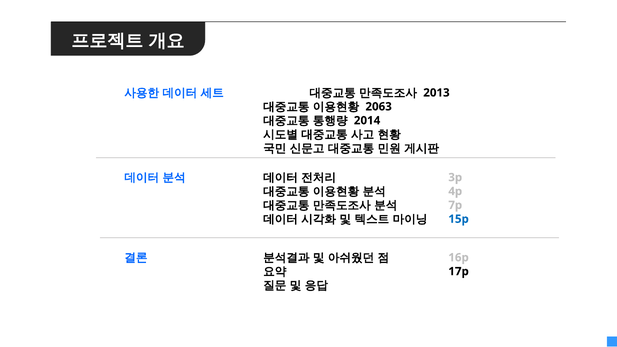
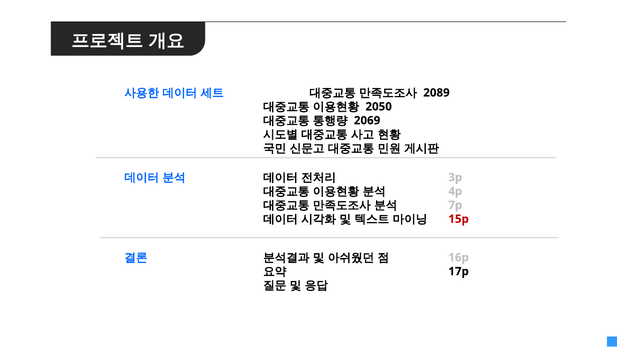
2013: 2013 -> 2089 (436, 93)
2063: 2063 -> 2050 (379, 107)
2014: 2014 -> 2069 (367, 121)
15p colour: blue -> red (459, 219)
